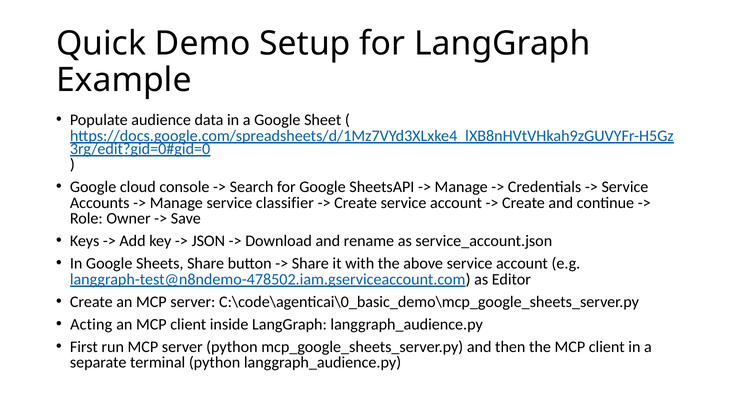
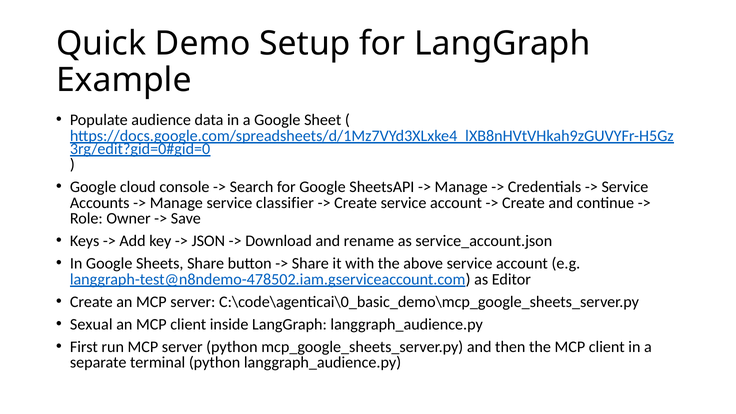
Acting: Acting -> Sexual (91, 324)
